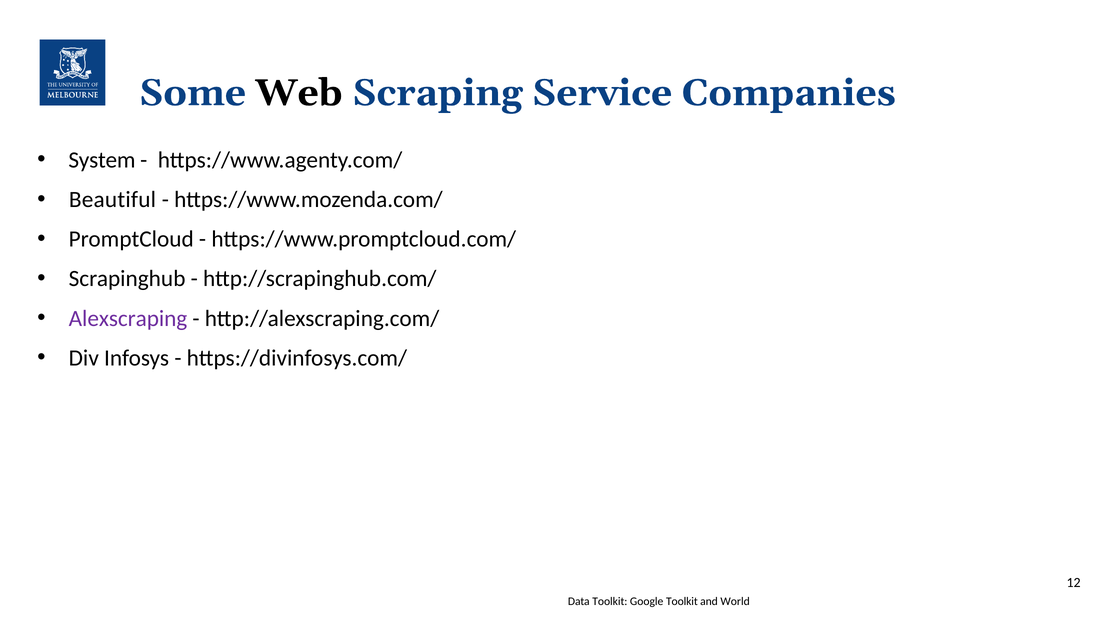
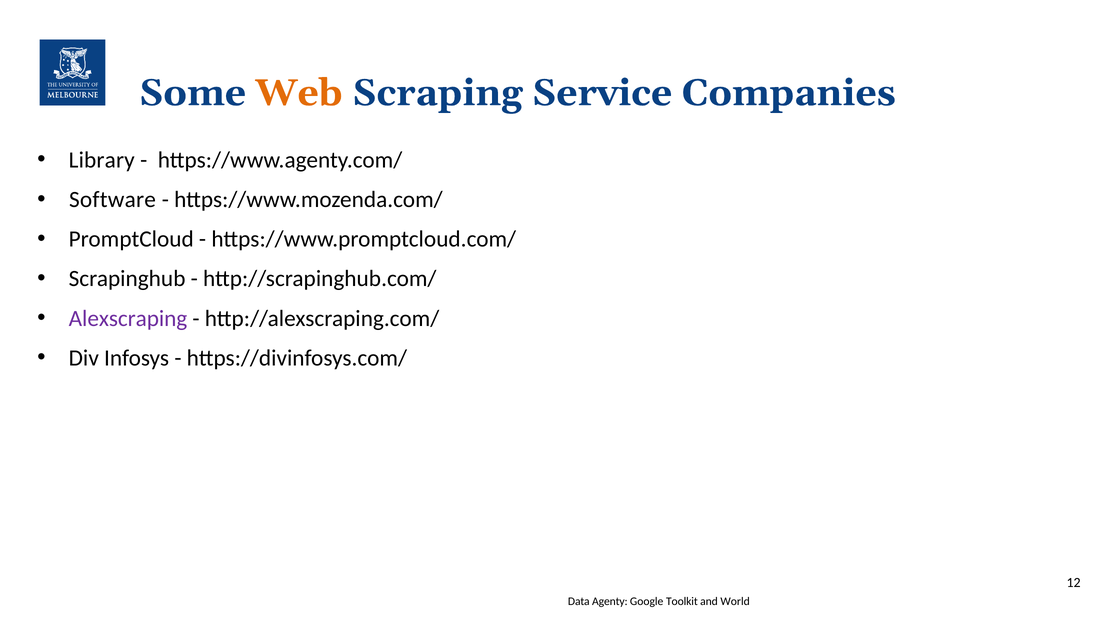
Web colour: black -> orange (299, 93)
System: System -> Library (102, 160)
Beautiful: Beautiful -> Software (112, 200)
Data Toolkit: Toolkit -> Agenty (610, 601)
